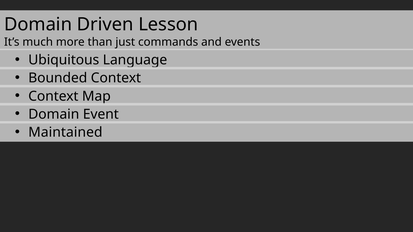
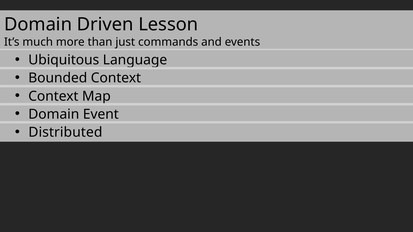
Maintained: Maintained -> Distributed (65, 133)
